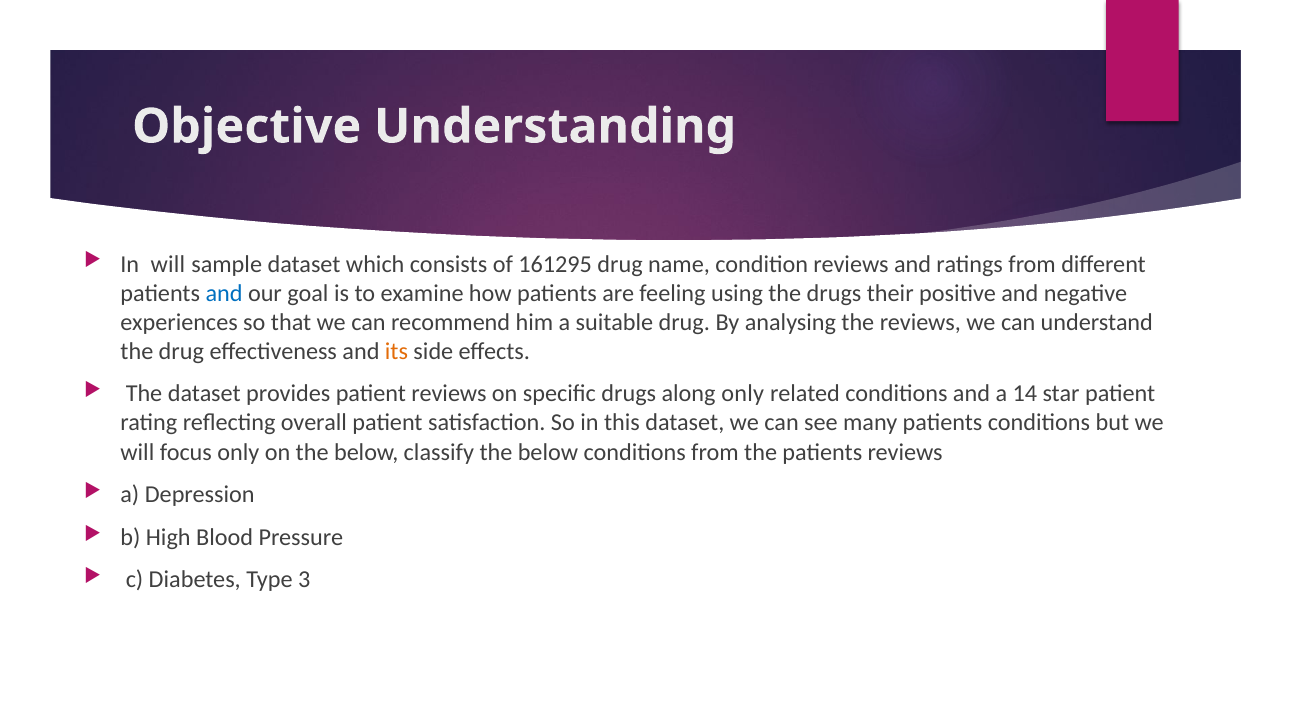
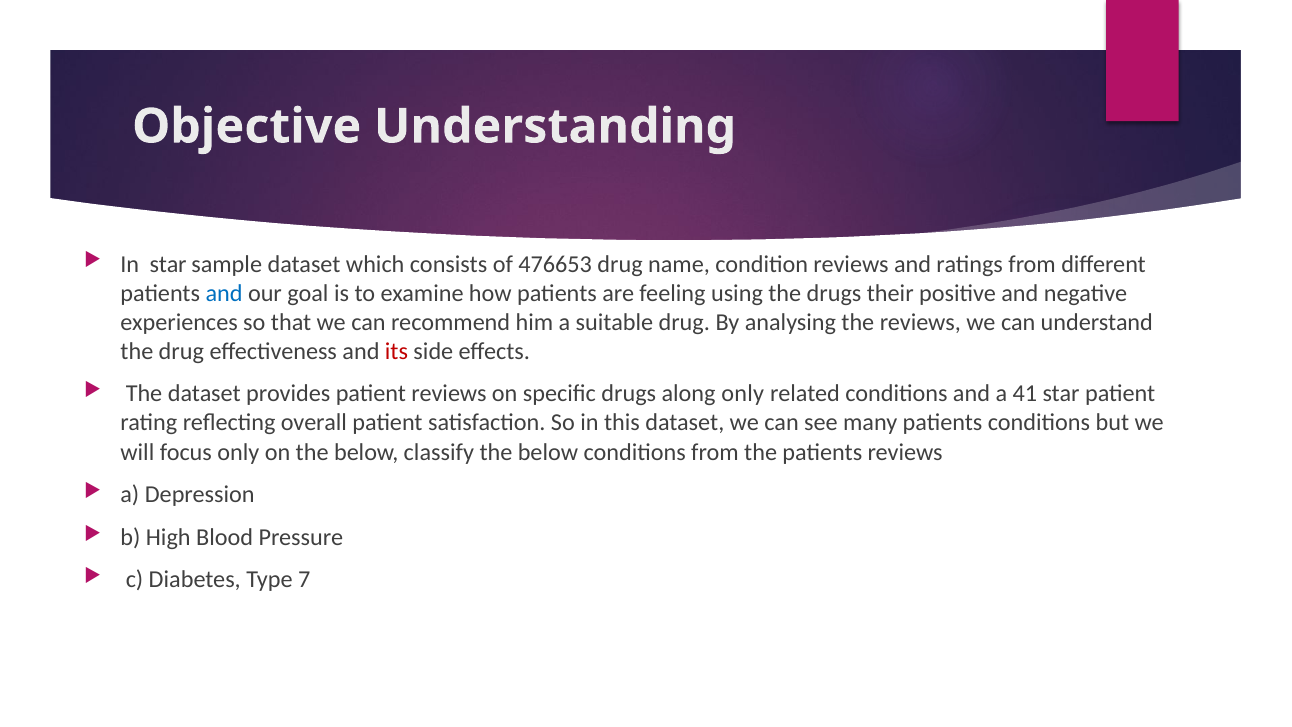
In will: will -> star (168, 264)
161295: 161295 -> 476653 (555, 264)
its colour: orange -> red (396, 351)
14: 14 -> 41 (1025, 394)
3: 3 -> 7 (304, 580)
